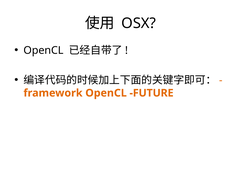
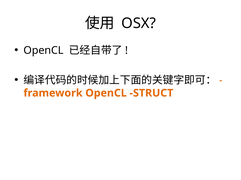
FUTURE: FUTURE -> STRUCT (151, 93)
